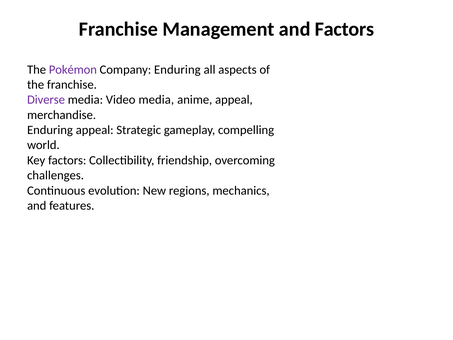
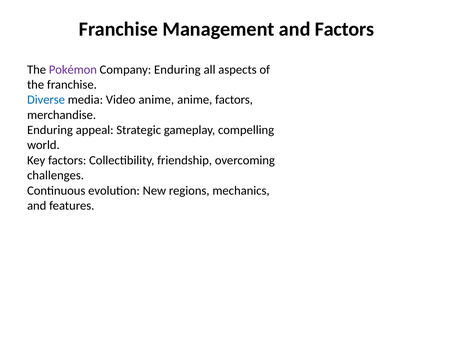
Diverse colour: purple -> blue (46, 100)
Video media: media -> anime (156, 100)
anime appeal: appeal -> factors (234, 100)
